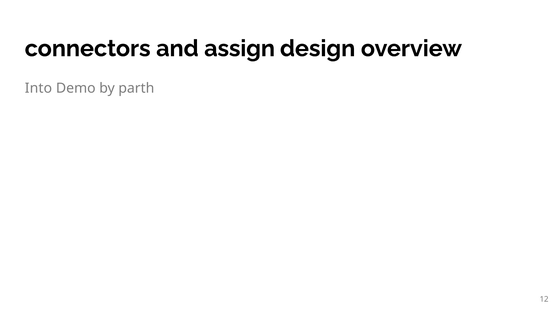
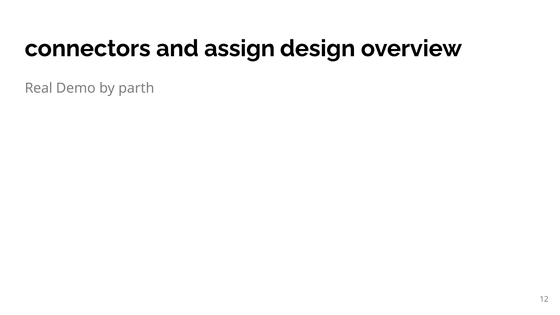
Into: Into -> Real (39, 88)
